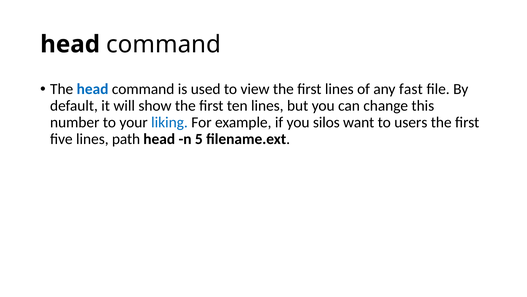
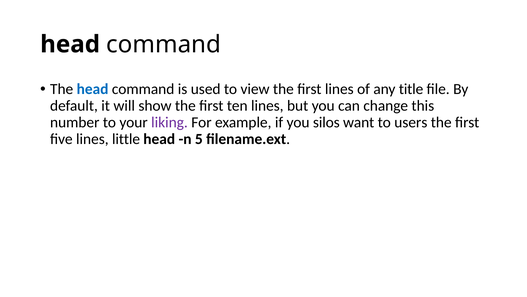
fast: fast -> title (411, 89)
liking colour: blue -> purple (169, 122)
path: path -> little (126, 139)
